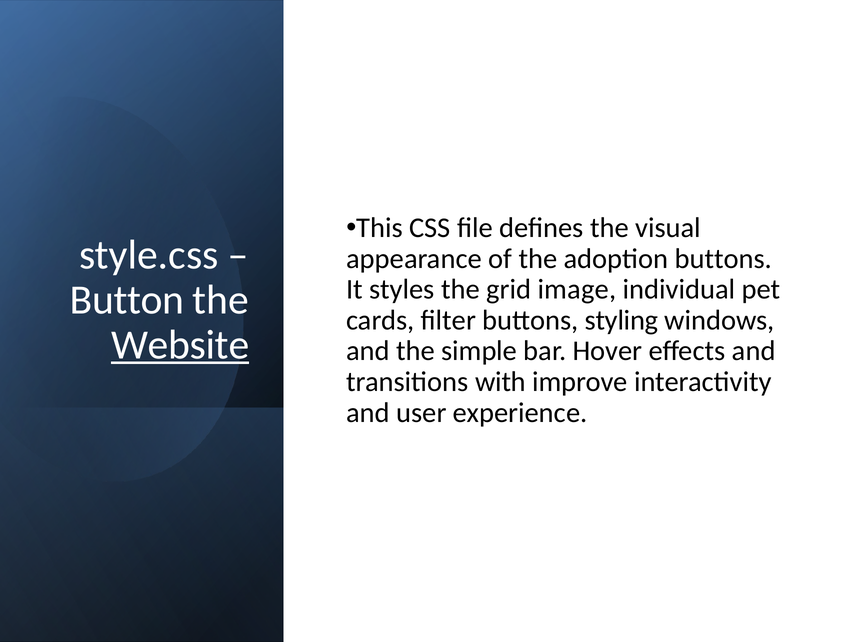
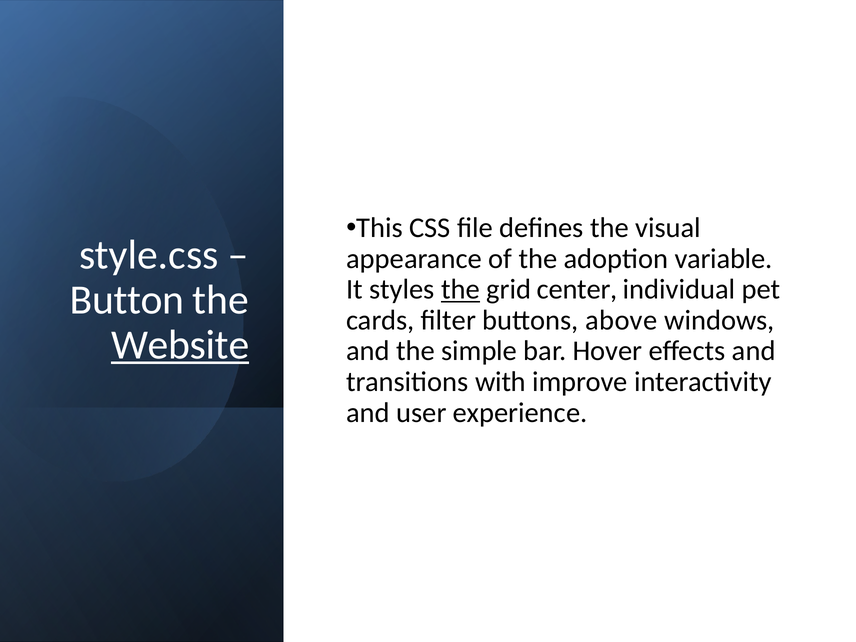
adoption buttons: buttons -> variable (723, 259)
the underline: none -> present (460, 289)
image: image -> center (577, 289)
styling: styling -> above (621, 320)
